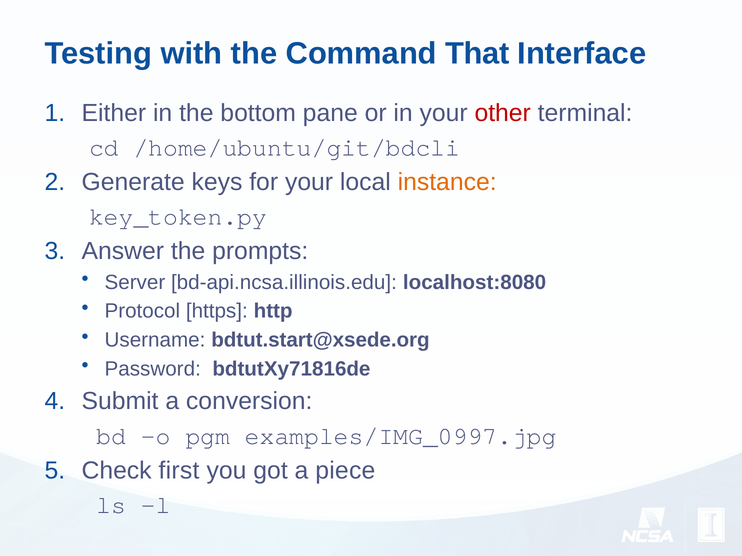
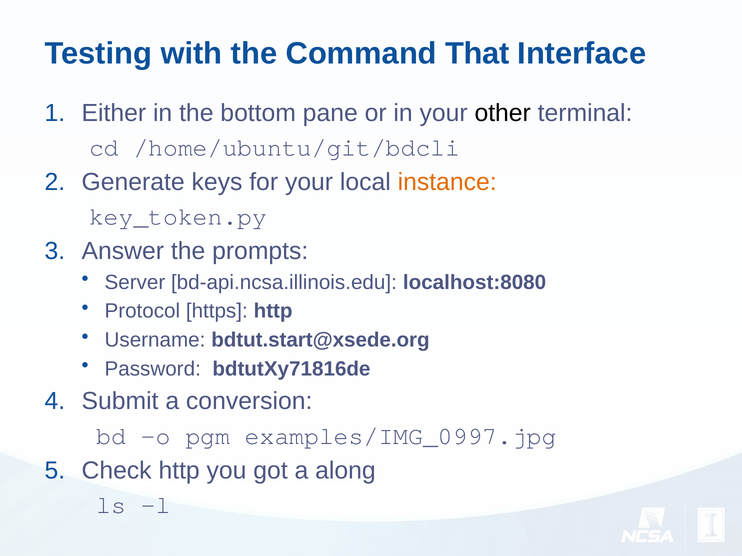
other colour: red -> black (503, 113)
Check first: first -> http (179, 471)
piece: piece -> along (345, 471)
